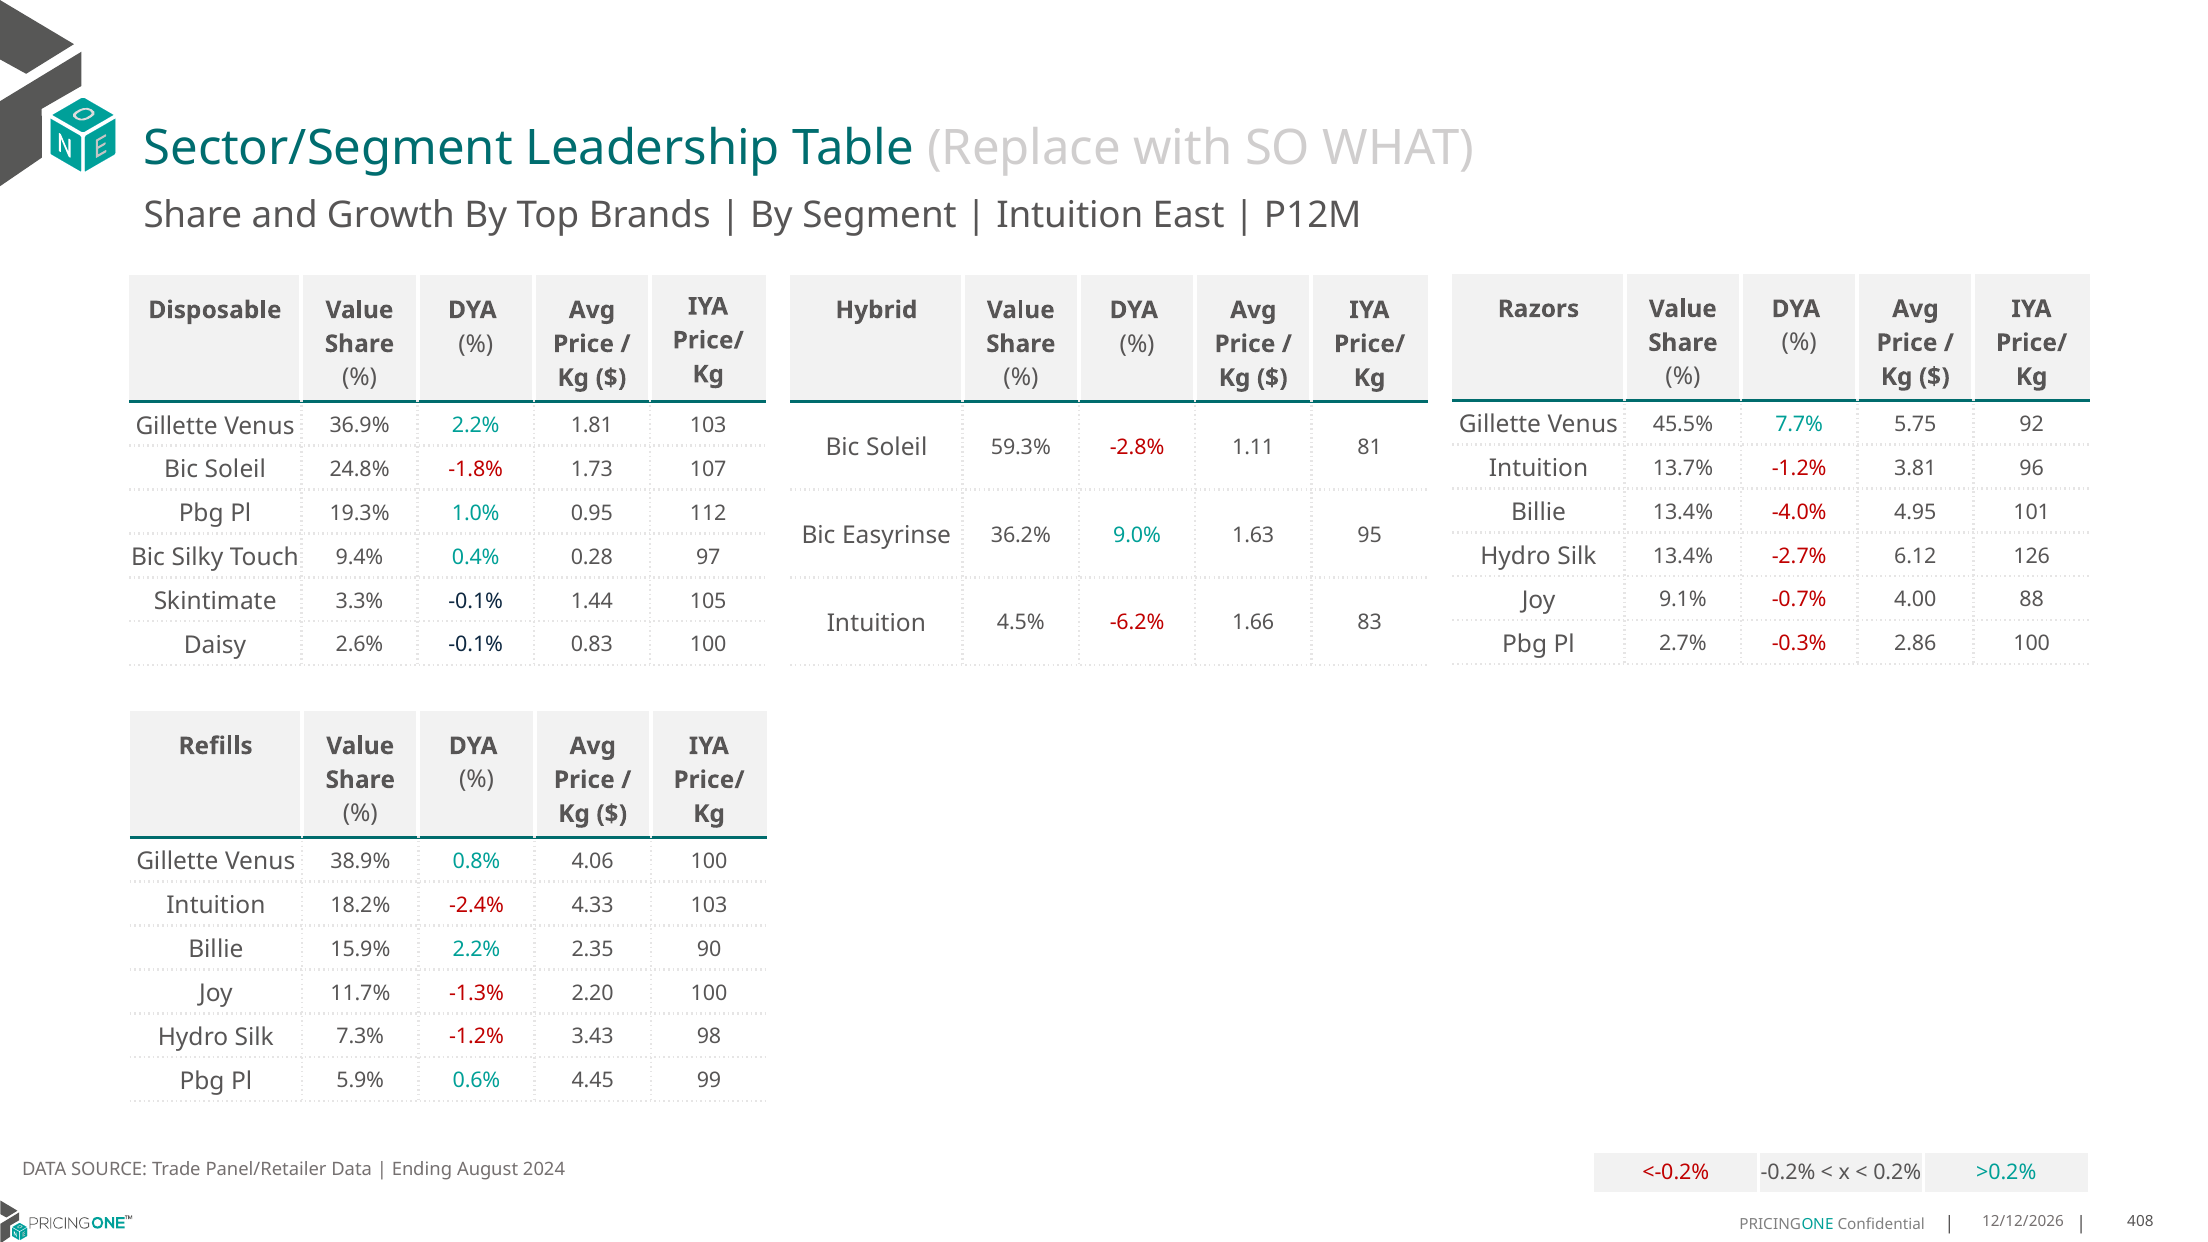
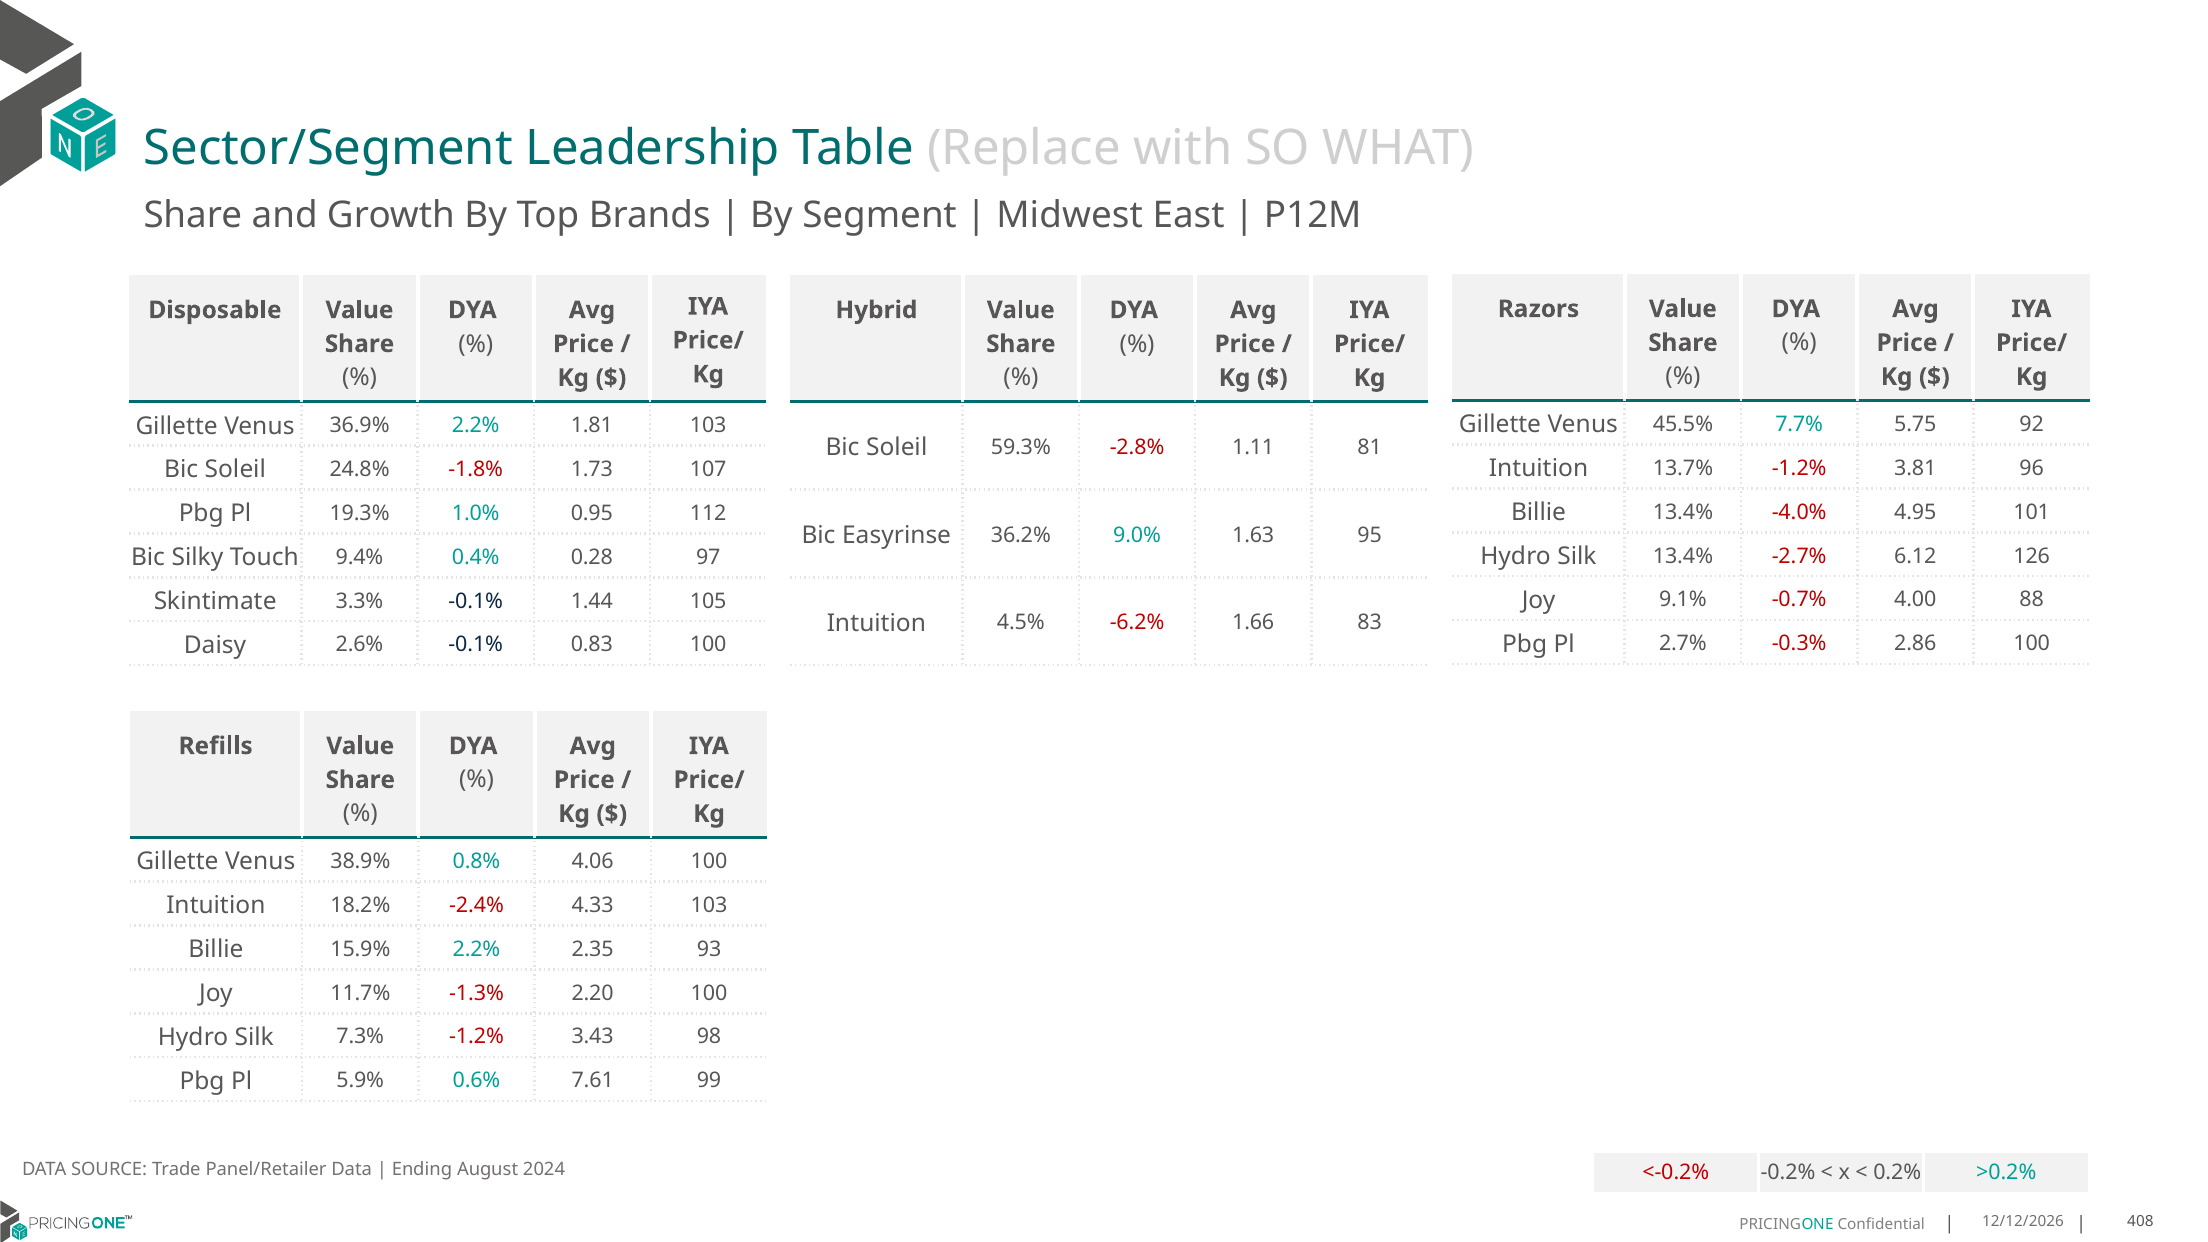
Intuition: Intuition -> Midwest (1070, 215)
90: 90 -> 93 (709, 949)
4.45: 4.45 -> 7.61 (593, 1081)
